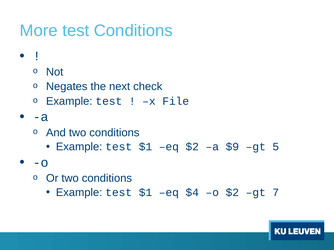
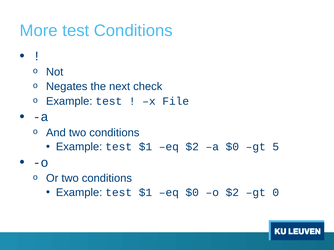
a $9: $9 -> $0 (232, 147)
eq $4: $4 -> $0 (192, 193)
7: 7 -> 0 (276, 193)
